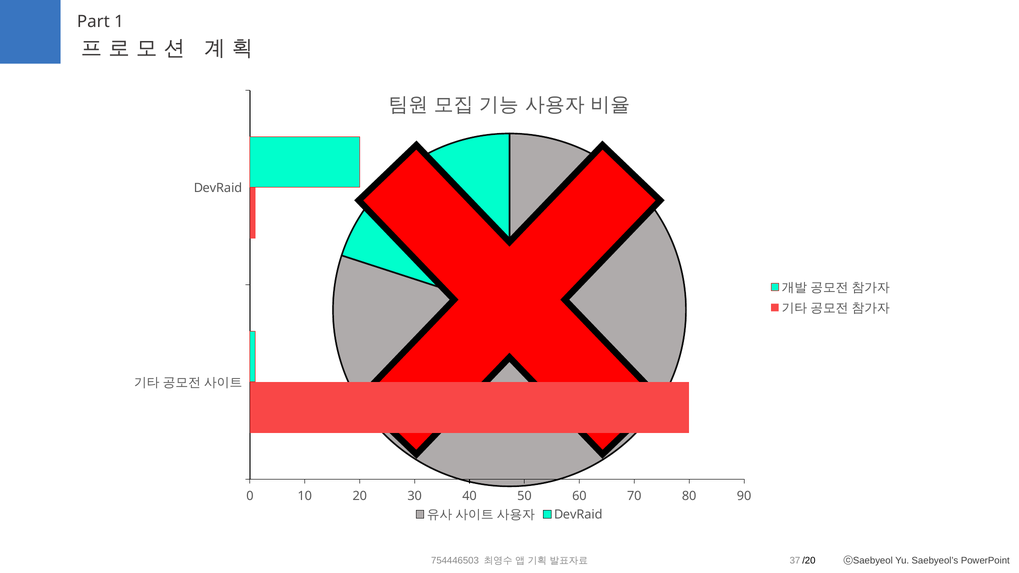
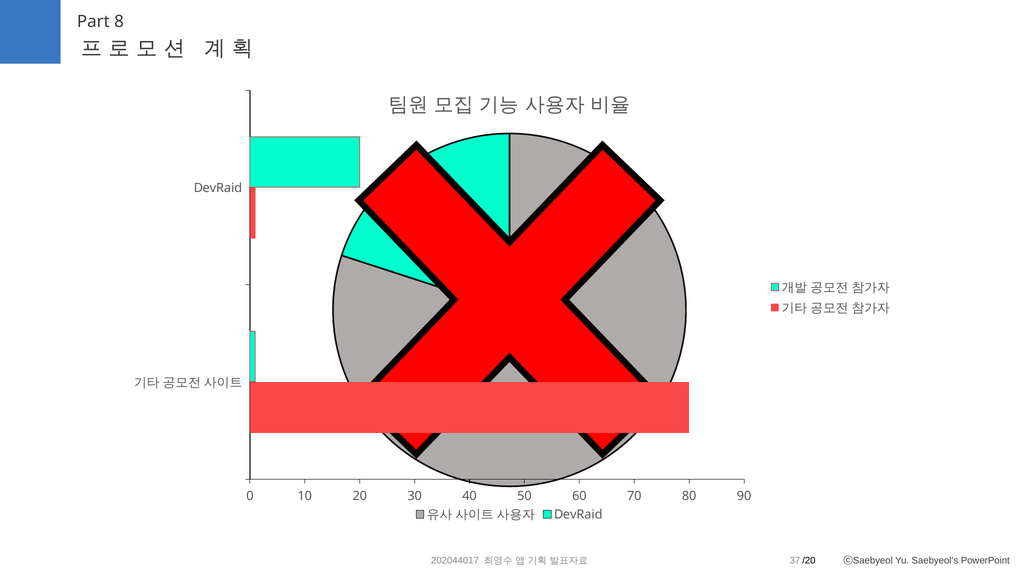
1: 1 -> 8 (119, 22)
754446503: 754446503 -> 202044017 (455, 561)
